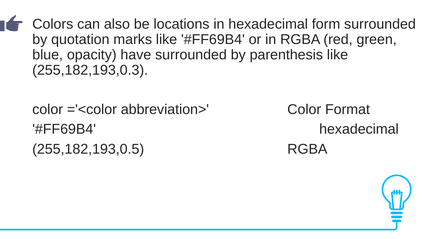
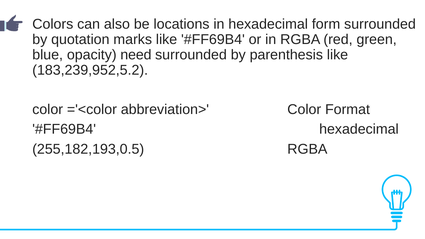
have: have -> need (136, 55)
255,182,193,0.3: 255,182,193,0.3 -> 183,239,952,5.2 (90, 70)
